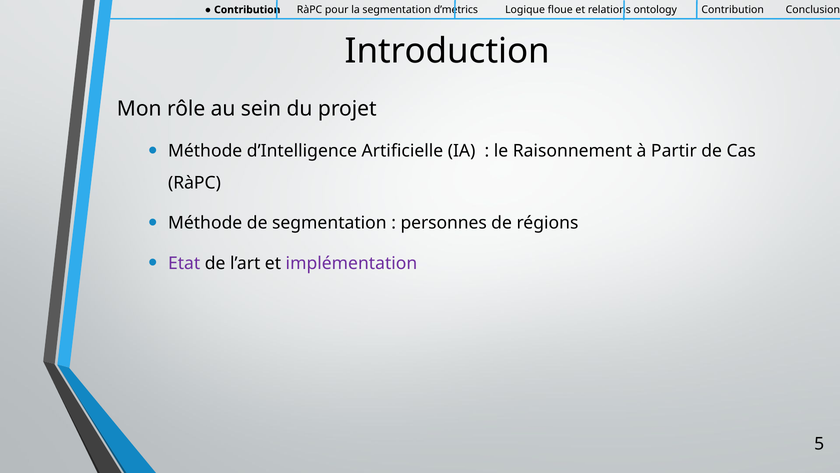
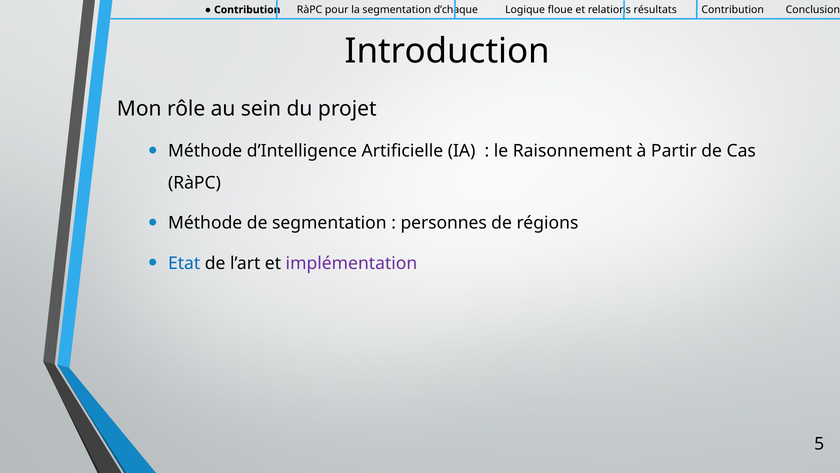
d’metrics: d’metrics -> d’chaque (456, 10)
ontology: ontology -> résultats (655, 10)
Etat colour: purple -> blue (184, 263)
